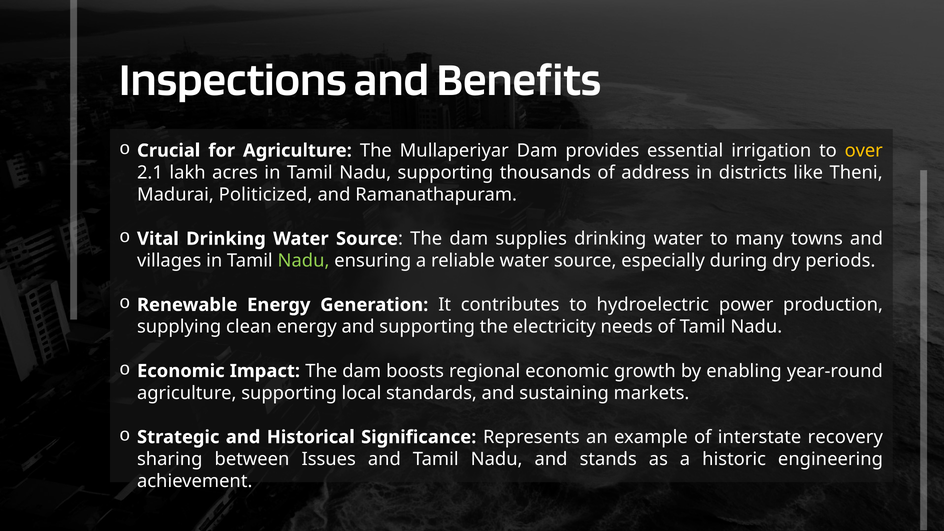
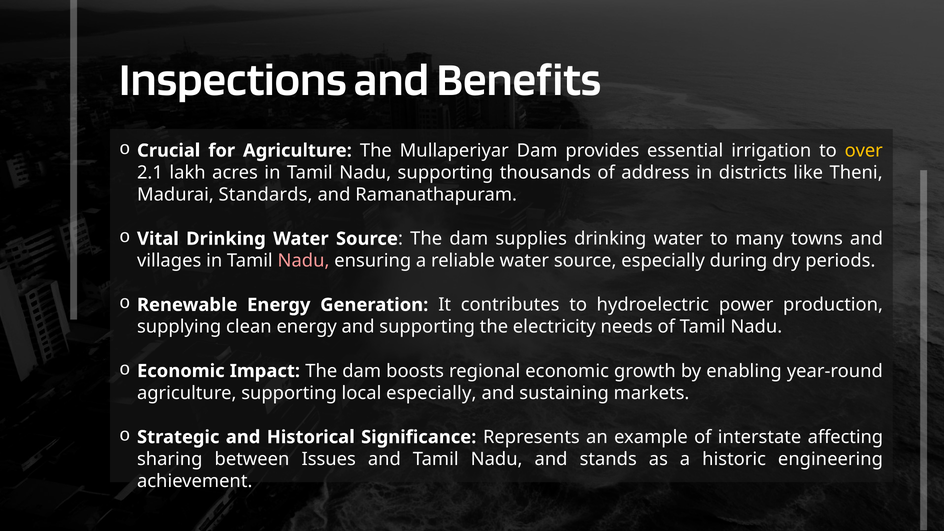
Politicized: Politicized -> Standards (266, 195)
Nadu colour: light green -> pink (304, 261)
local standards: standards -> especially (431, 393)
recovery: recovery -> affecting (845, 437)
